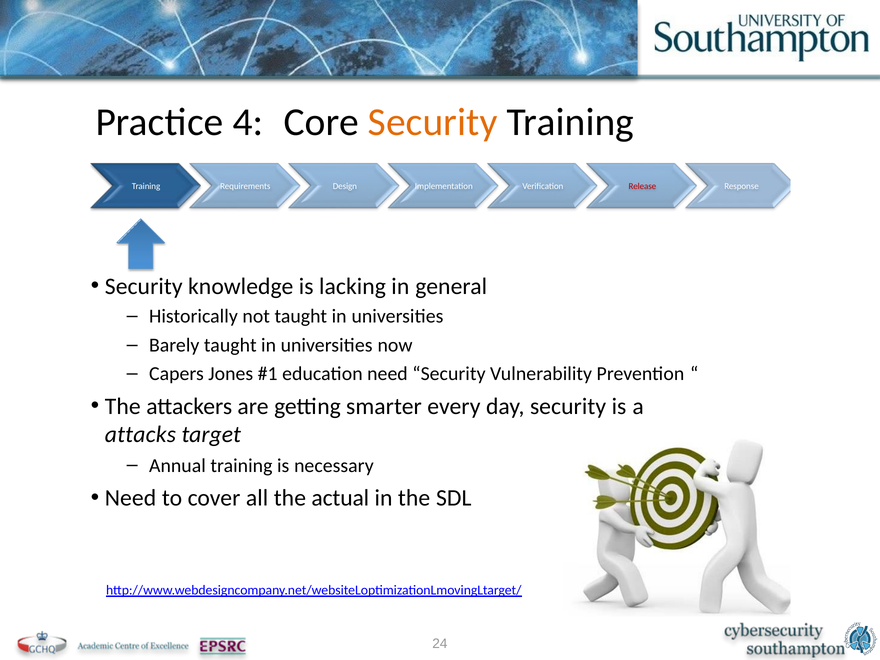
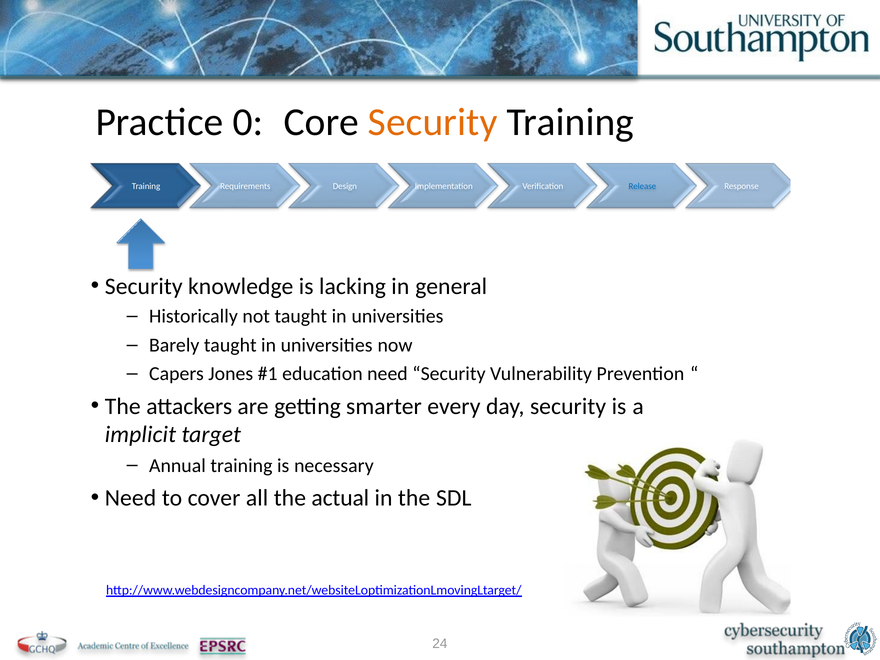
4: 4 -> 0 (248, 122)
Release colour: red -> blue (642, 186)
attacks: attacks -> implicit (140, 435)
